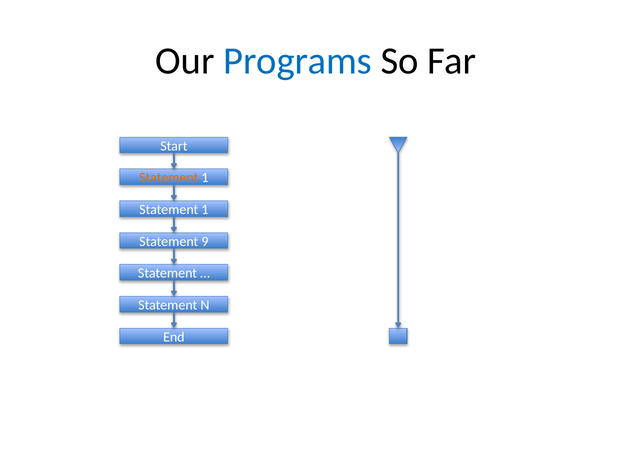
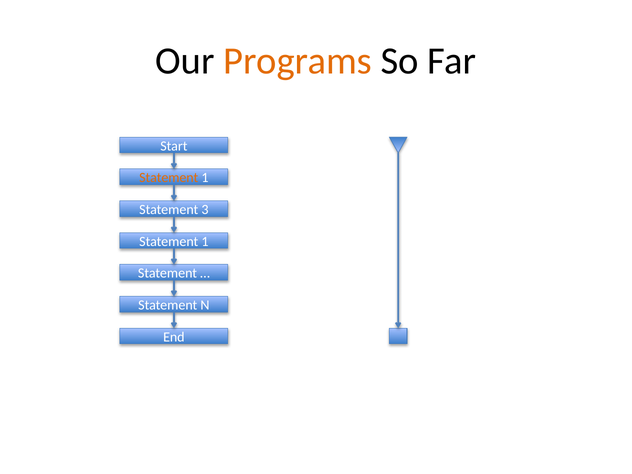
Programs colour: blue -> orange (298, 61)
1: 1 -> 3 (205, 210)
9: 9 -> 1 (205, 241)
